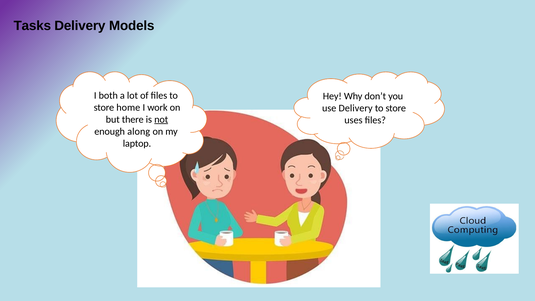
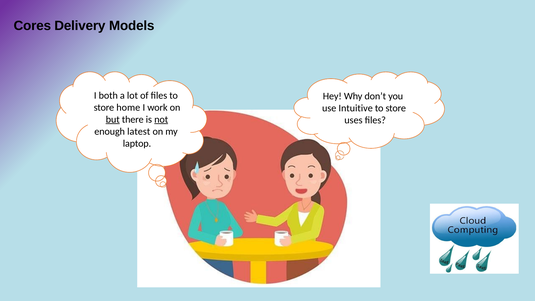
Tasks: Tasks -> Cores (32, 26)
use Delivery: Delivery -> Intuitive (356, 108)
but underline: none -> present (113, 119)
along: along -> latest (139, 131)
